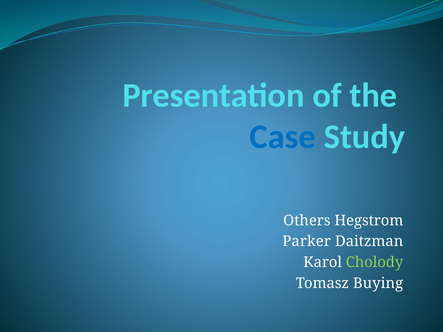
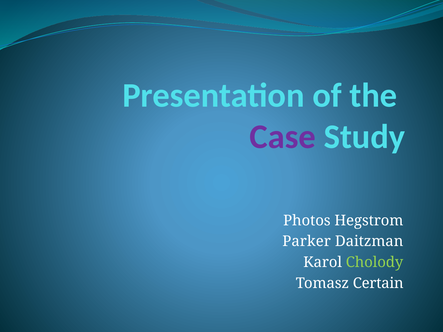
Case colour: blue -> purple (283, 137)
Others: Others -> Photos (307, 221)
Buying: Buying -> Certain (378, 283)
